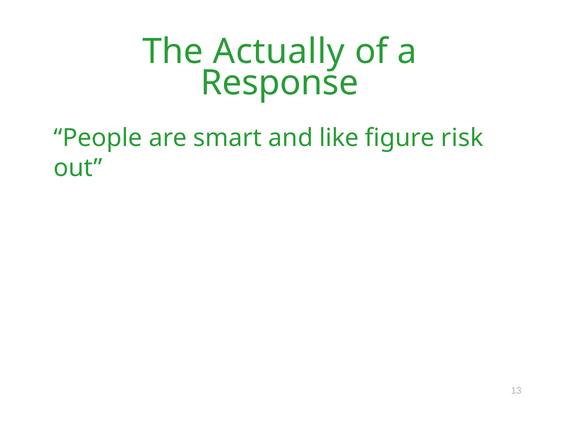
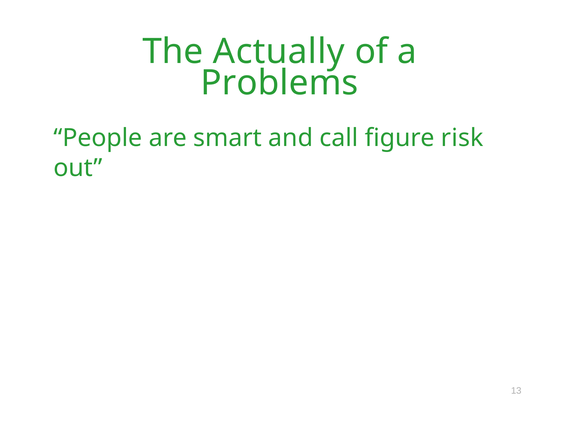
Response: Response -> Problems (279, 83)
like: like -> call (339, 138)
